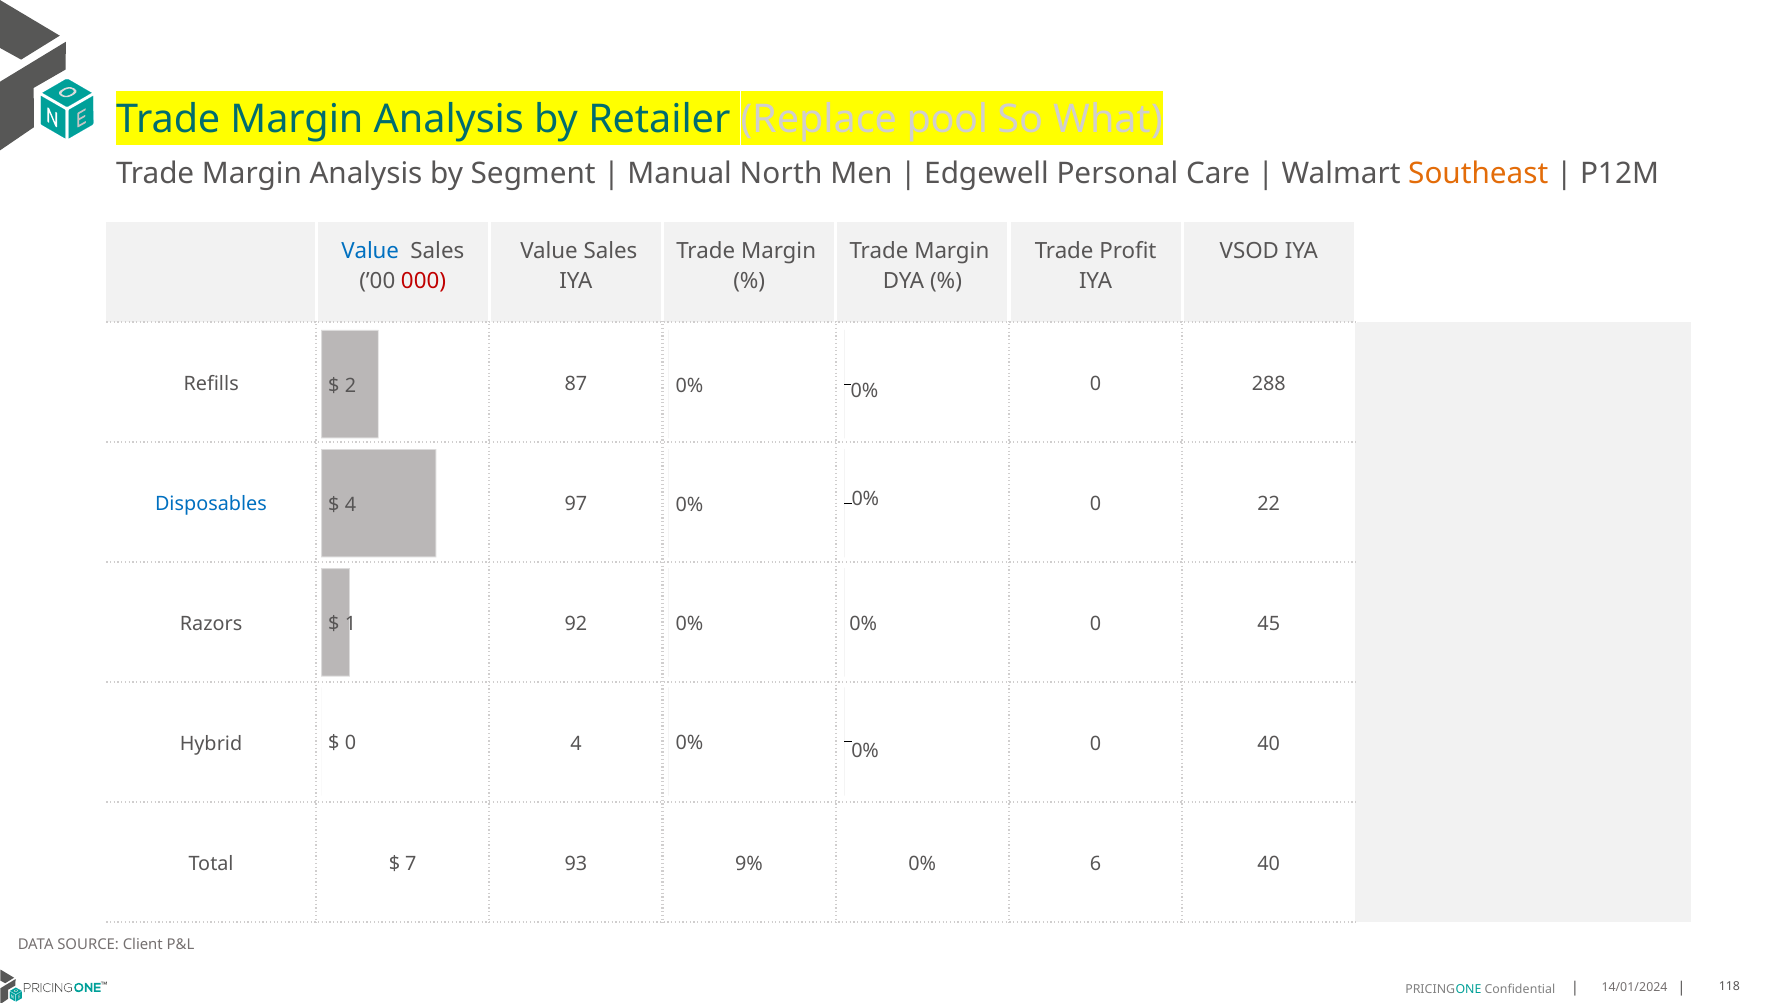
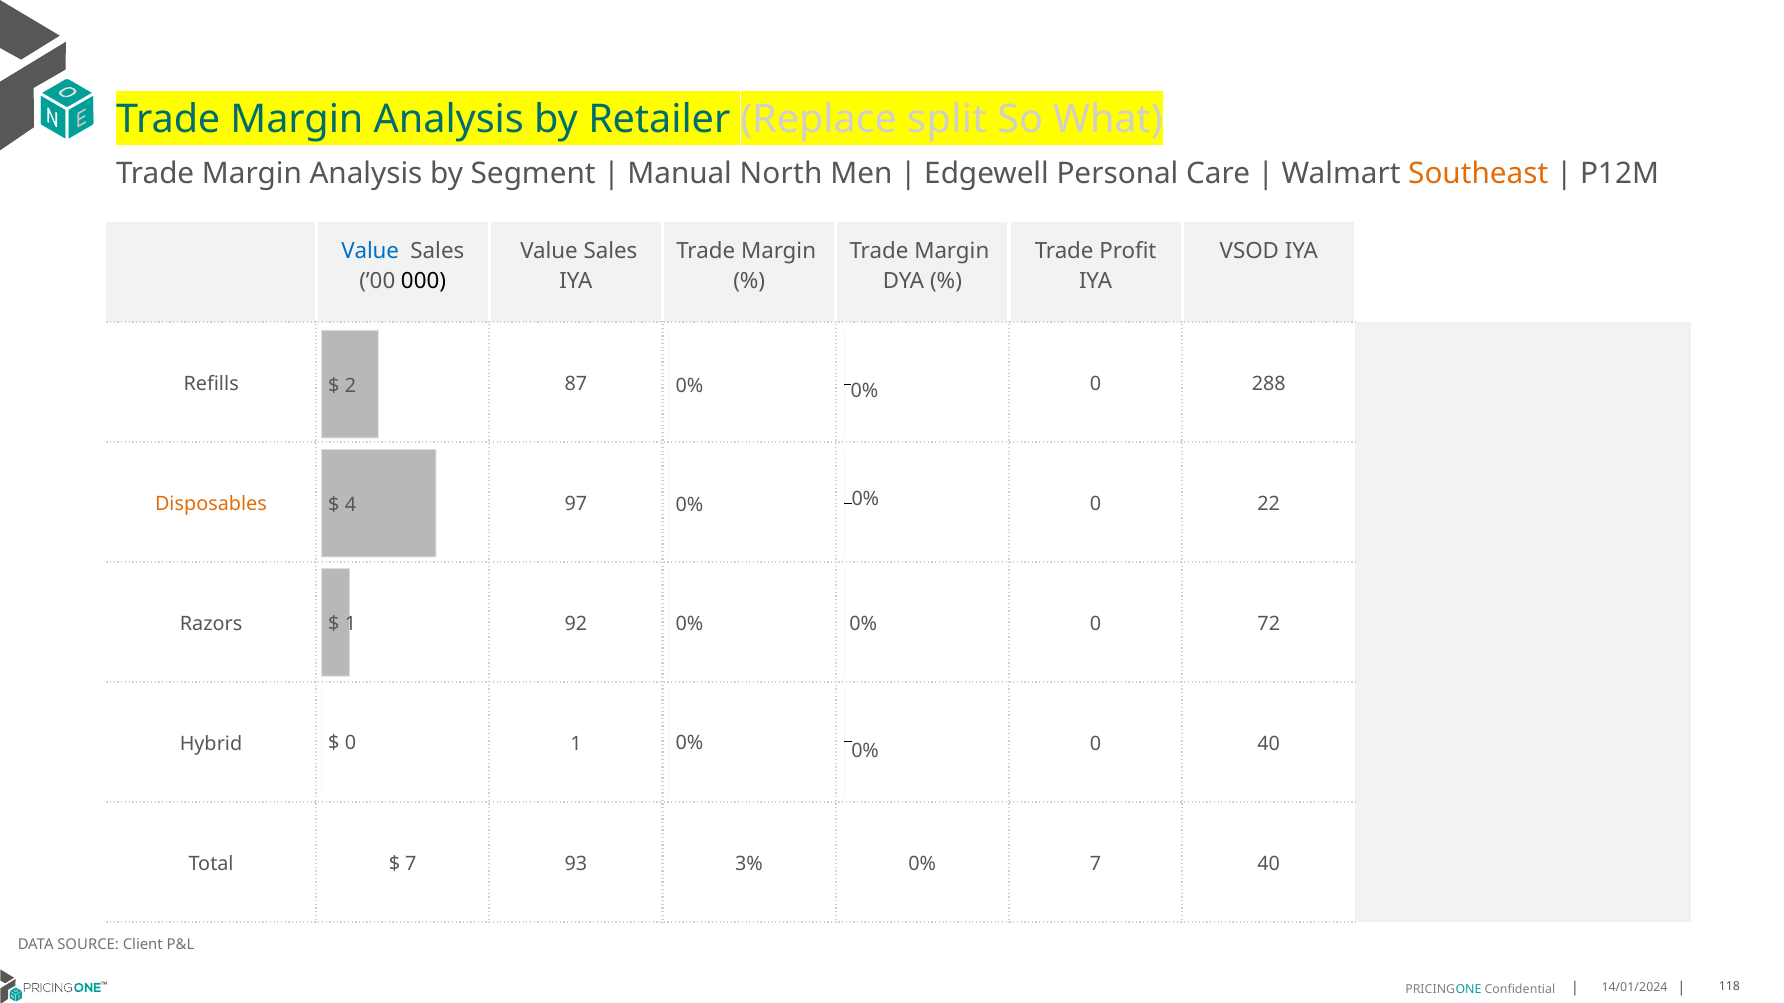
pool: pool -> split (947, 120)
000 colour: red -> black (423, 282)
Disposables colour: blue -> orange (211, 504)
45: 45 -> 72 (1269, 624)
Hybrid 4: 4 -> 1 (576, 744)
9%: 9% -> 3% (749, 864)
0% 6: 6 -> 7 (1096, 864)
